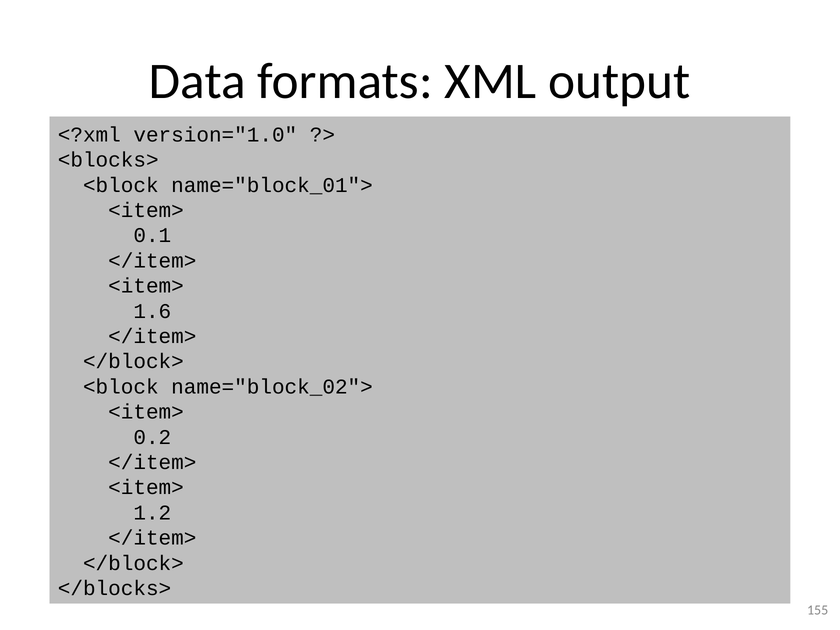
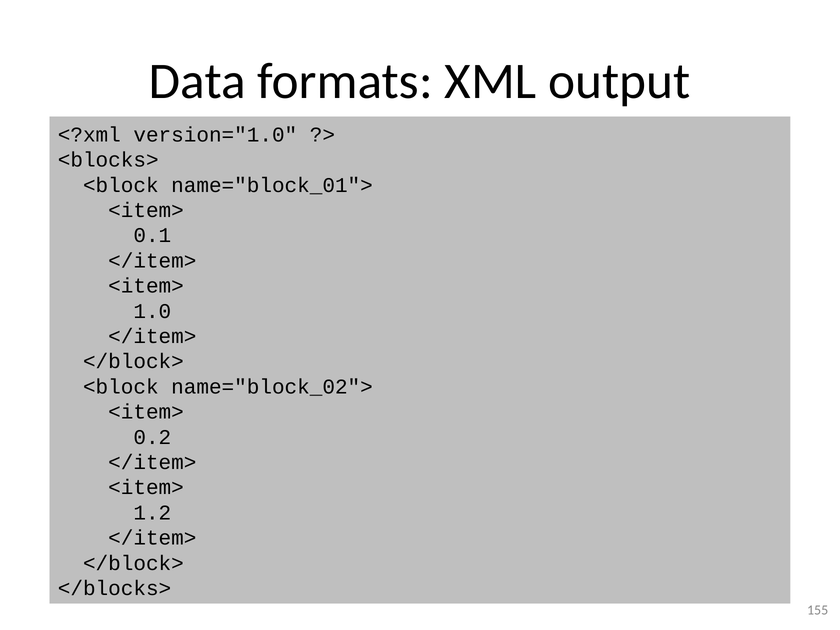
1.6: 1.6 -> 1.0 (152, 311)
